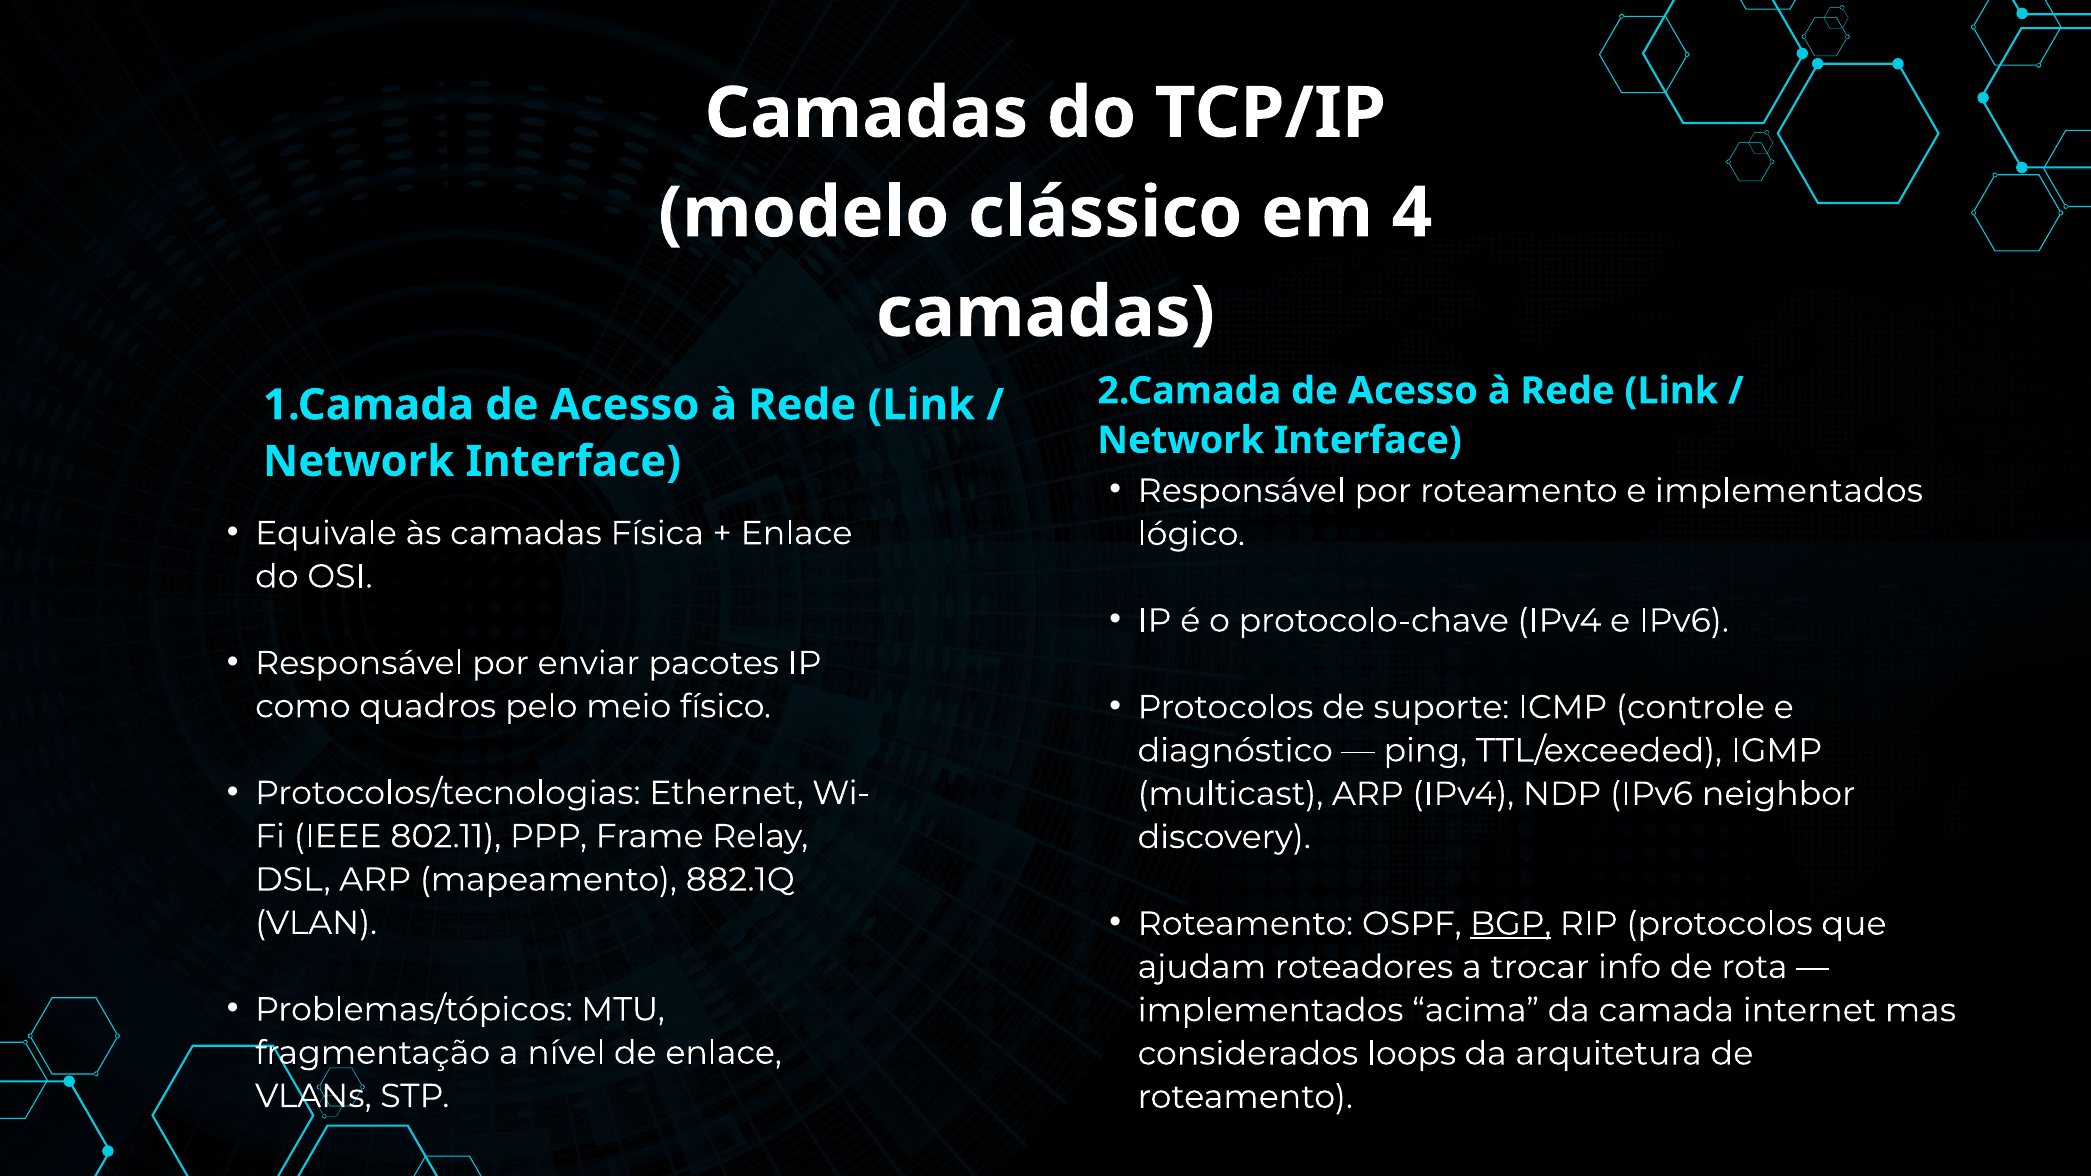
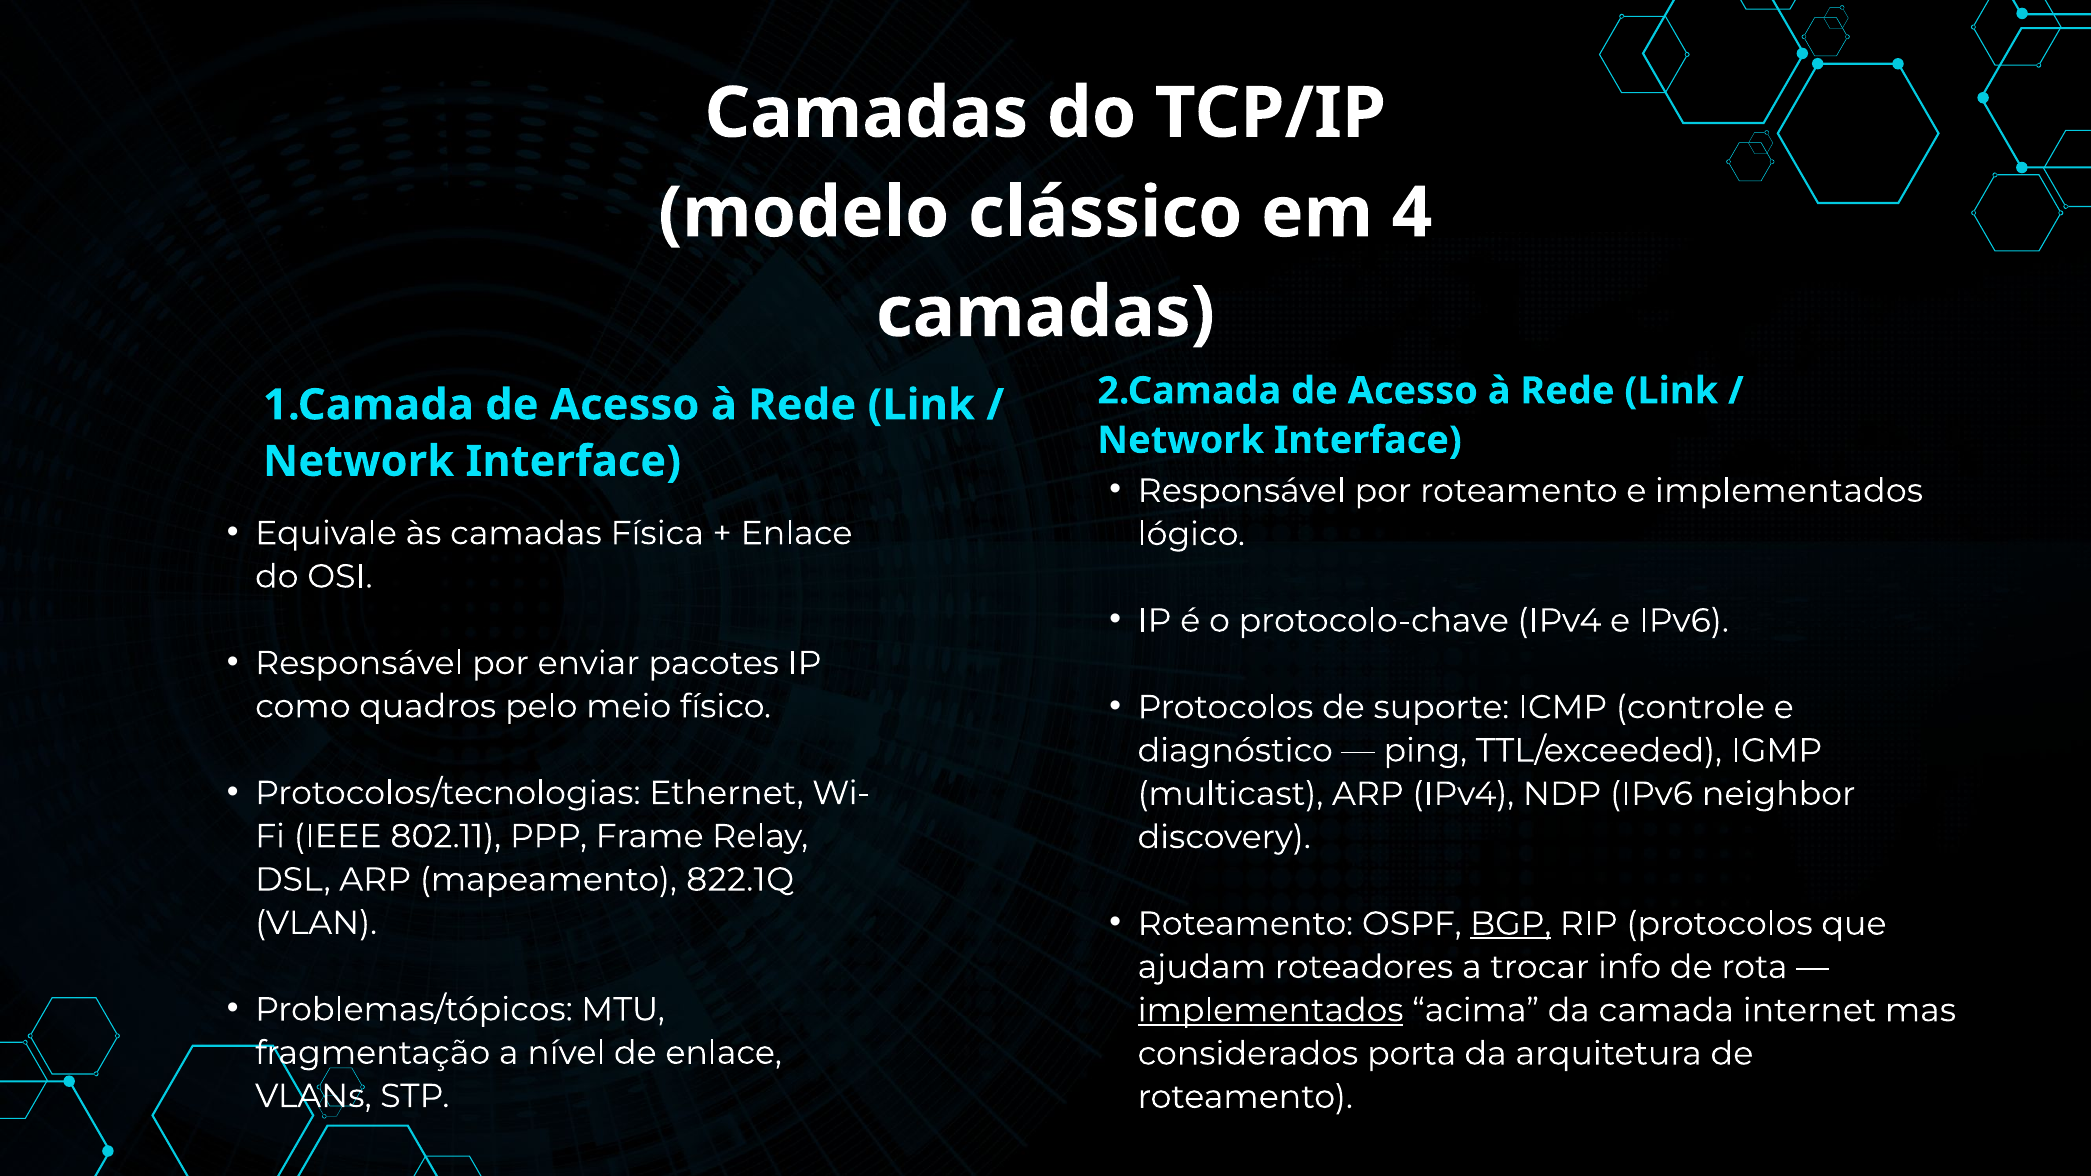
882.1Q: 882.1Q -> 822.1Q (740, 880)
implementados underline: none -> present (1271, 1010)
loops: loops -> porta (1412, 1054)
